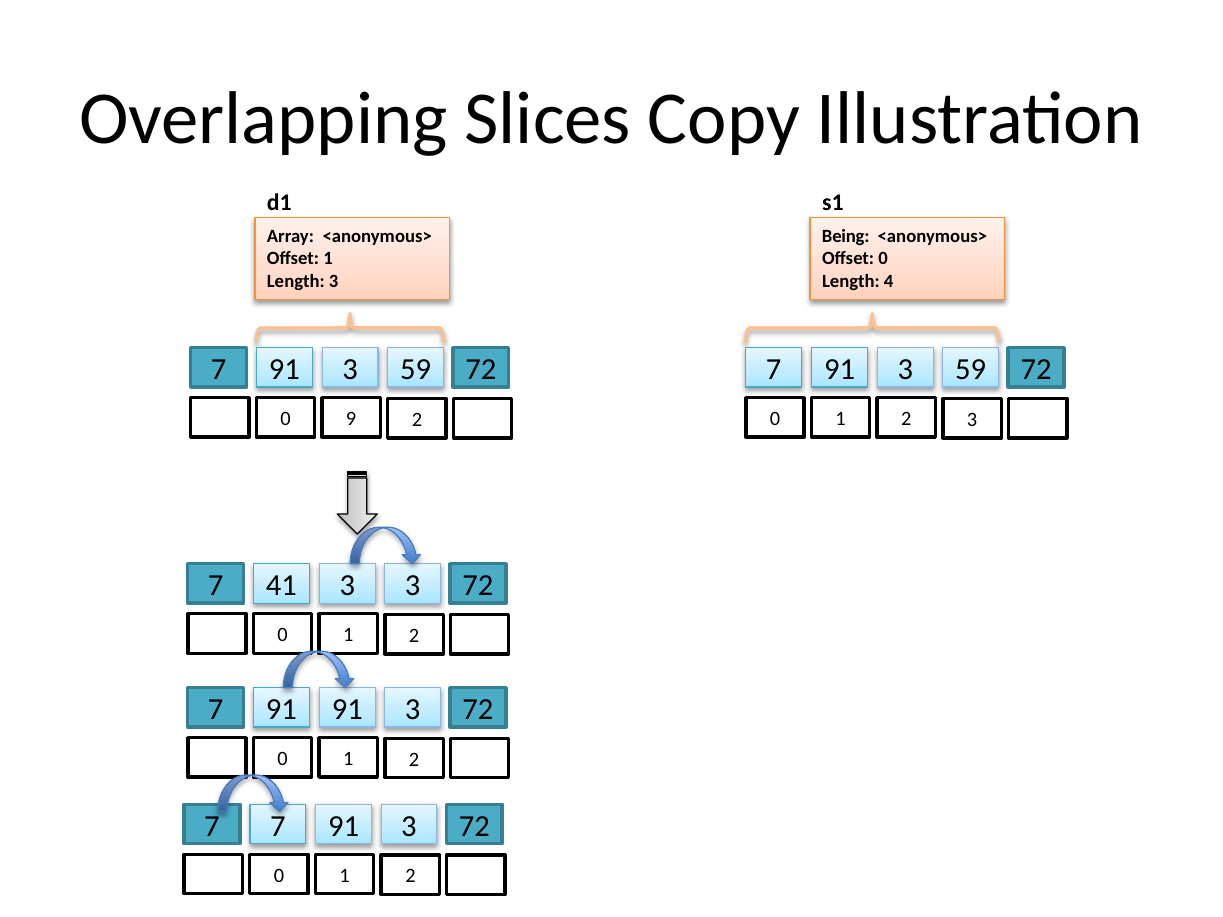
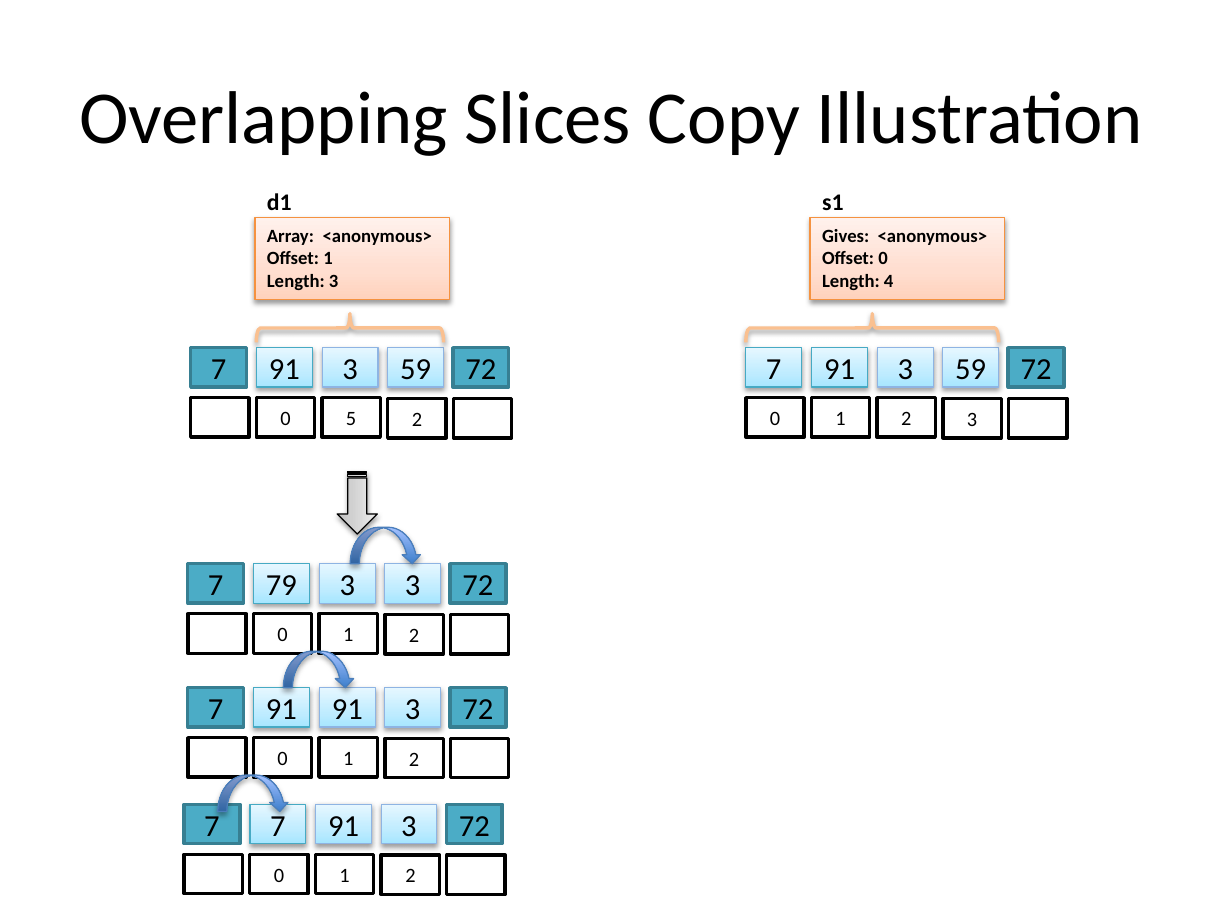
Being: Being -> Gives (846, 236)
9: 9 -> 5 (351, 419)
41: 41 -> 79 (281, 586)
